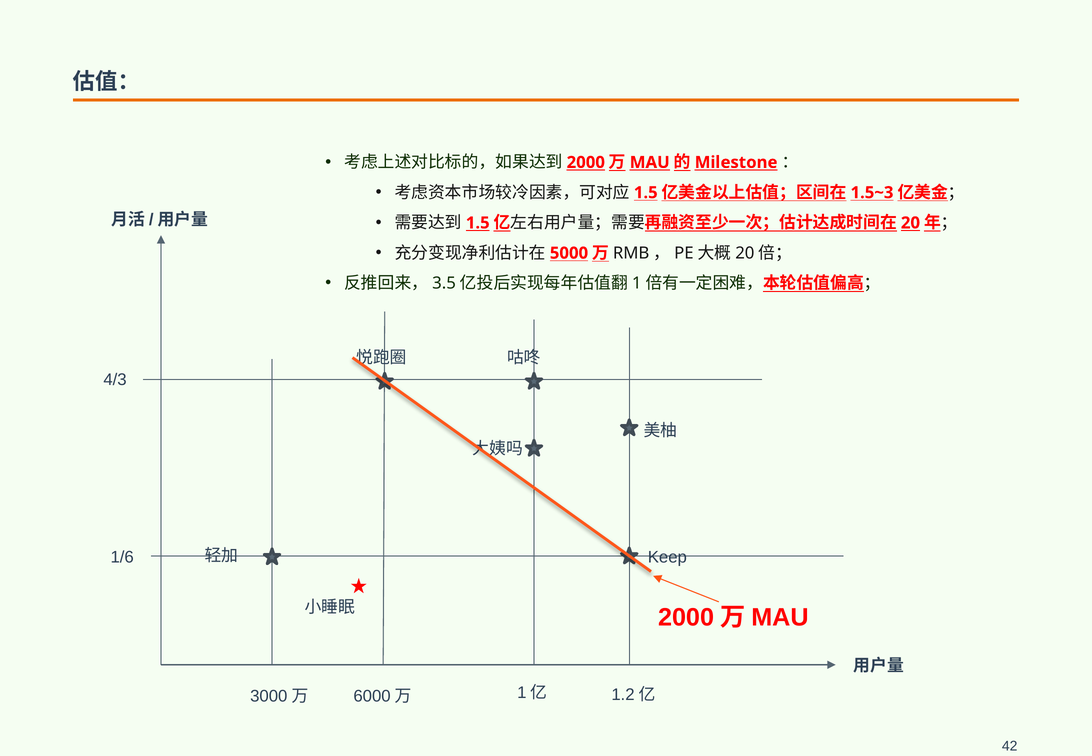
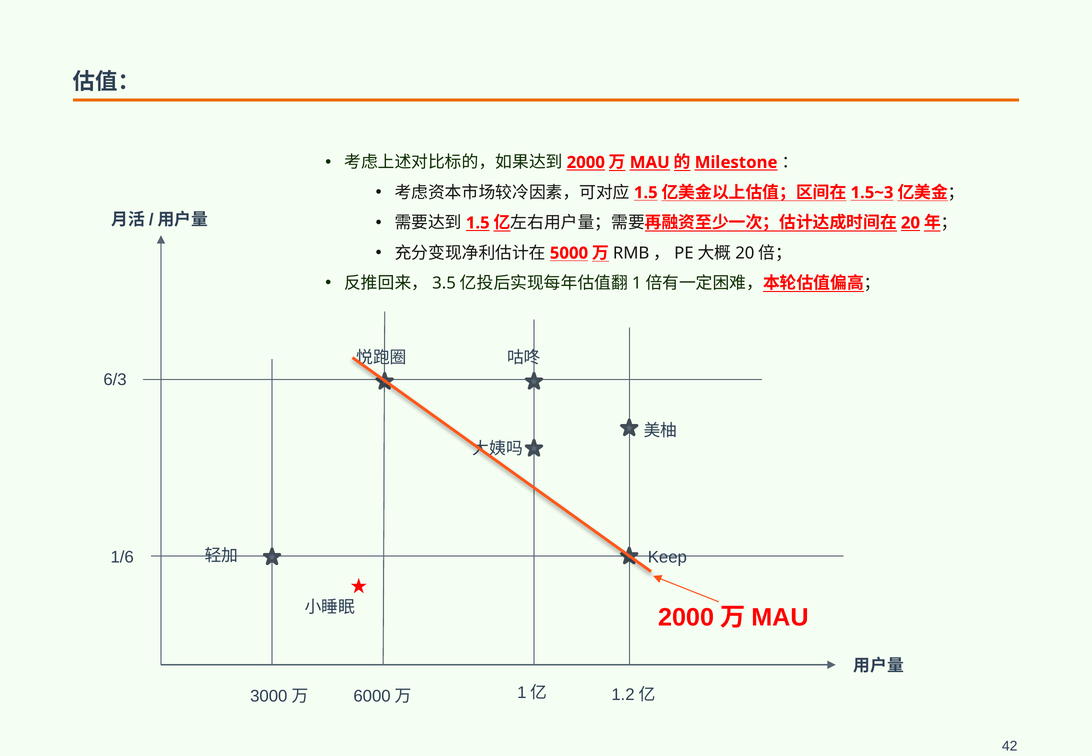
4/3: 4/3 -> 6/3 (115, 380)
